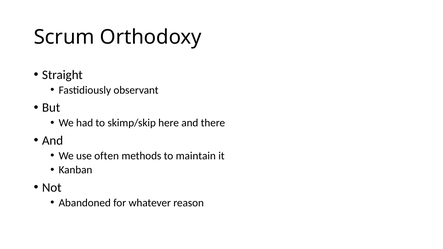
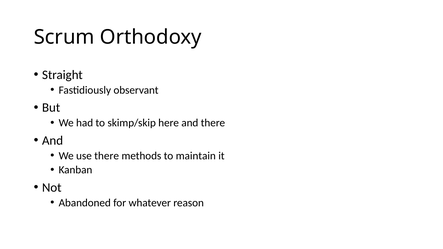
use often: often -> there (107, 156)
